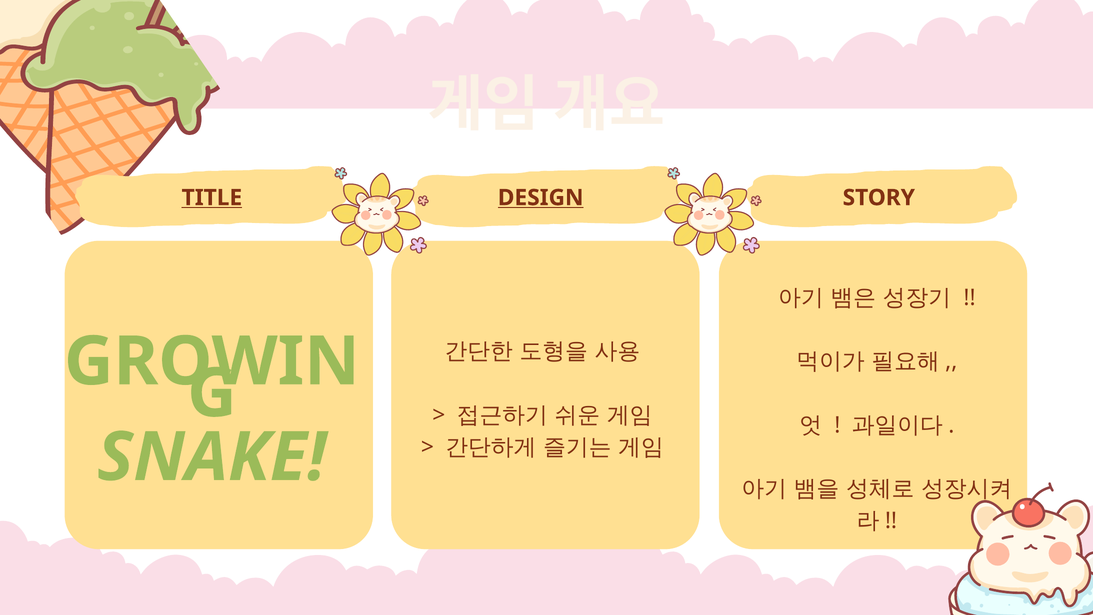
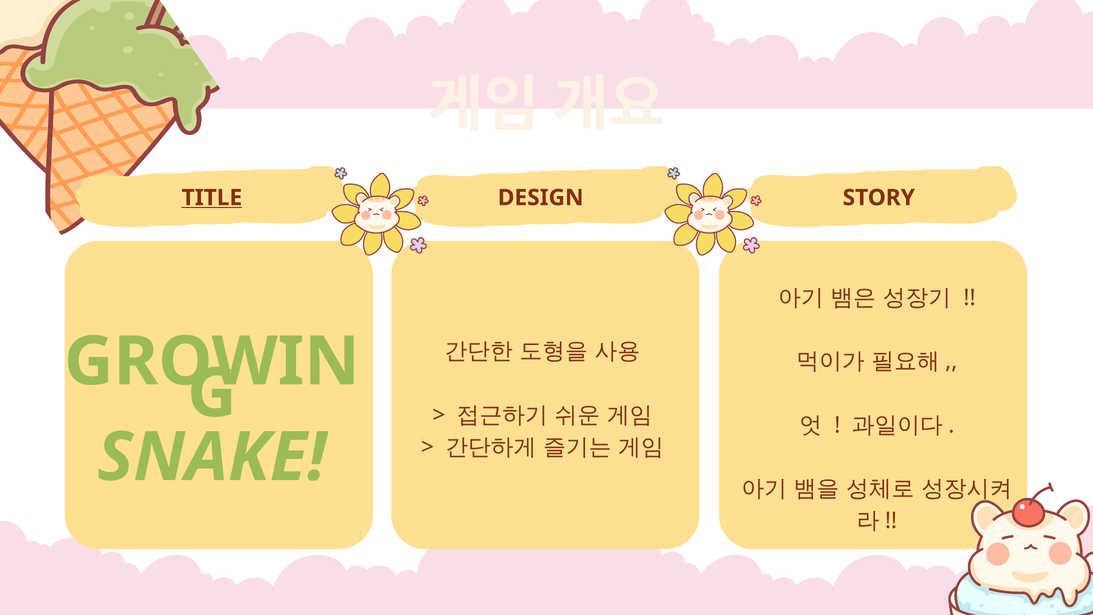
DESIGN underline: present -> none (541, 198)
